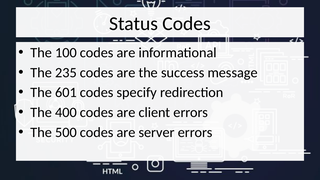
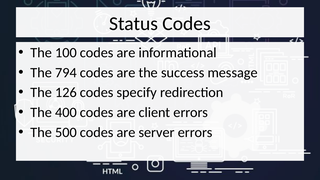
235: 235 -> 794 (66, 73)
601: 601 -> 126 (66, 93)
